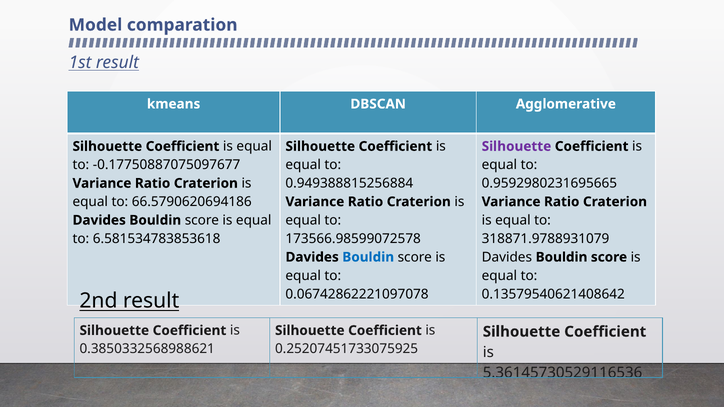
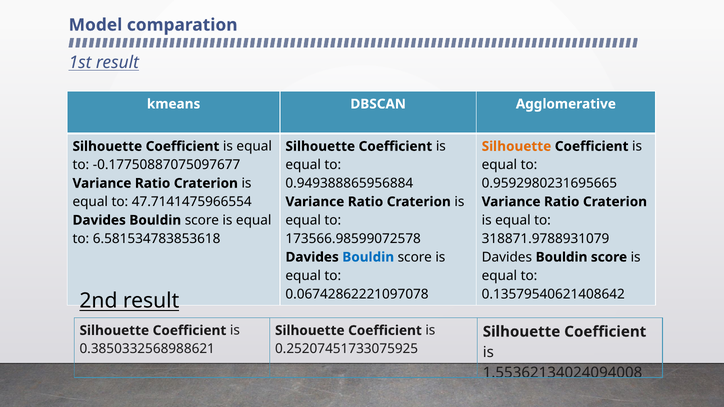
Silhouette colour: purple -> orange (516, 146)
0.949388815256884: 0.949388815256884 -> 0.949388865956884 (349, 183)
66.5790620694186: 66.5790620694186 -> 47.7141475966554 (192, 202)
5.36145730529116536: 5.36145730529116536 -> 1.55362134024094008 (563, 373)
